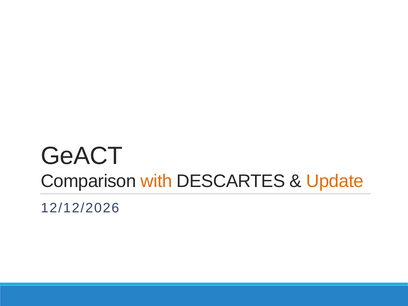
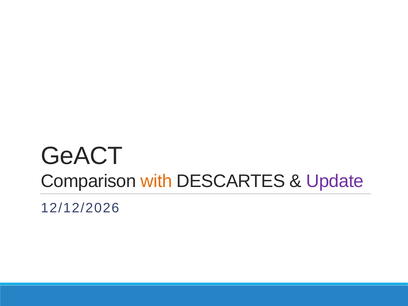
Update colour: orange -> purple (335, 181)
